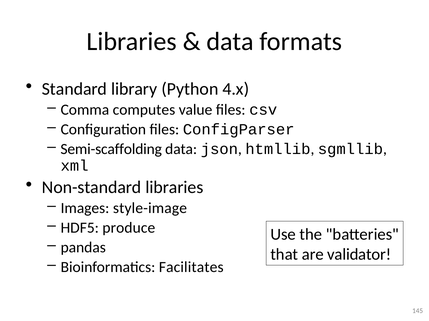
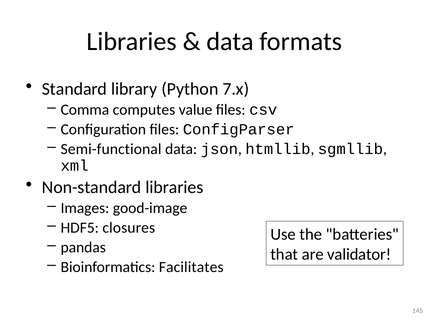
4.x: 4.x -> 7.x (236, 89)
Semi-scaffolding: Semi-scaffolding -> Semi-functional (111, 149)
style-image: style-image -> good-image (150, 209)
produce: produce -> closures (129, 228)
